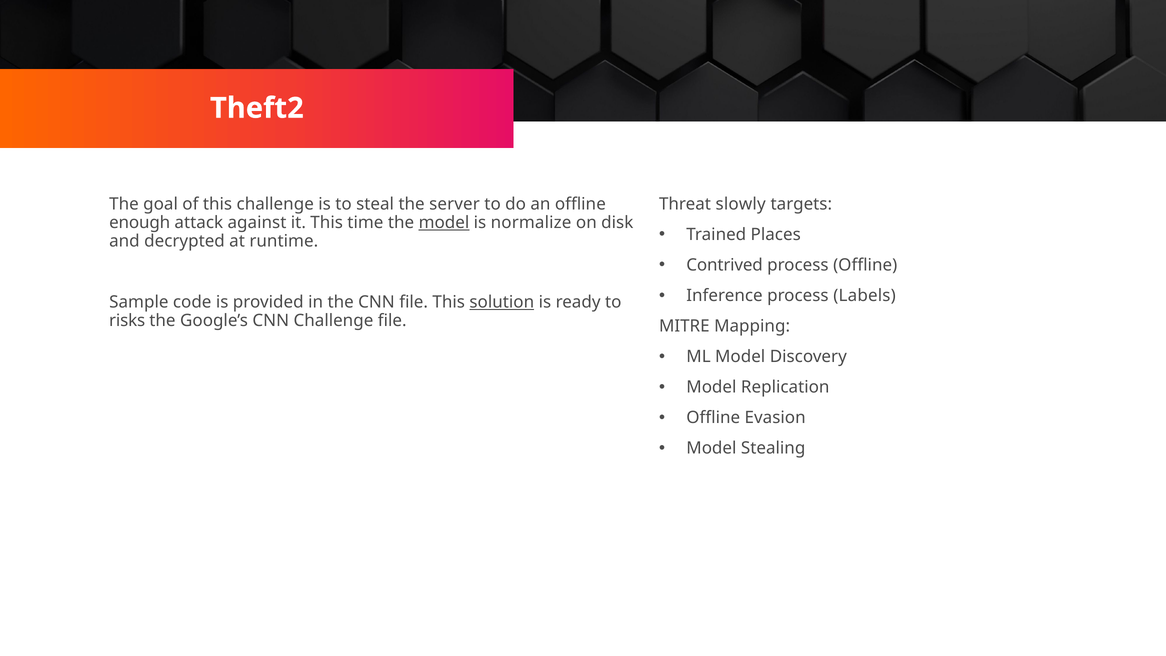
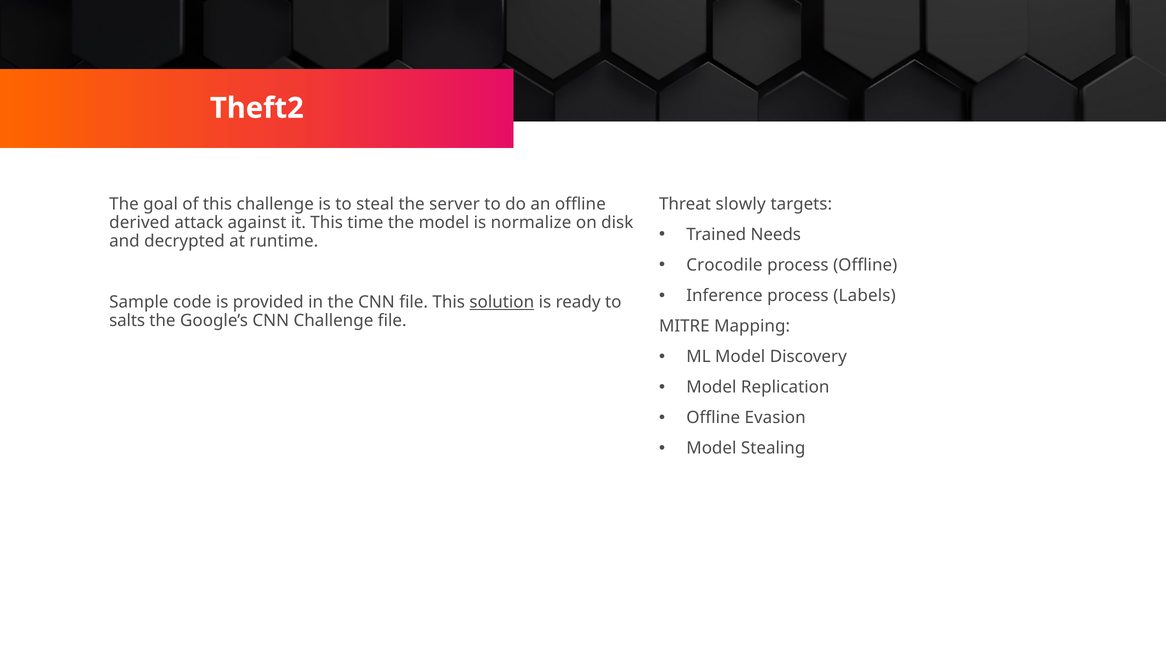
enough: enough -> derived (140, 223)
model underline: present -> none (444, 223)
Places: Places -> Needs (776, 234)
Contrived: Contrived -> Crocodile (724, 265)
risks: risks -> salts (127, 320)
